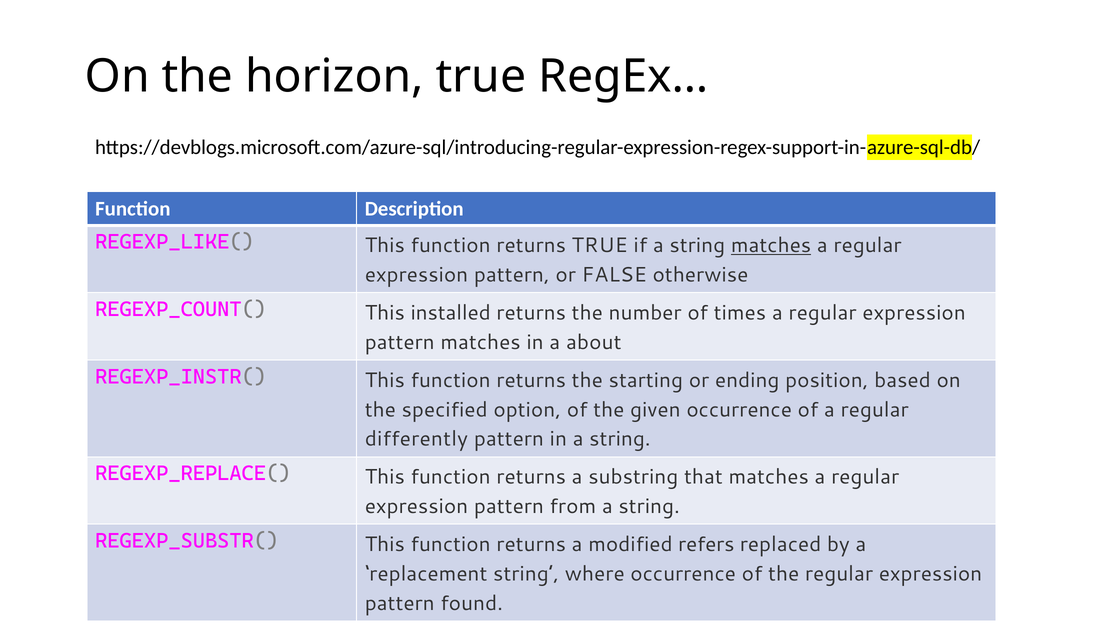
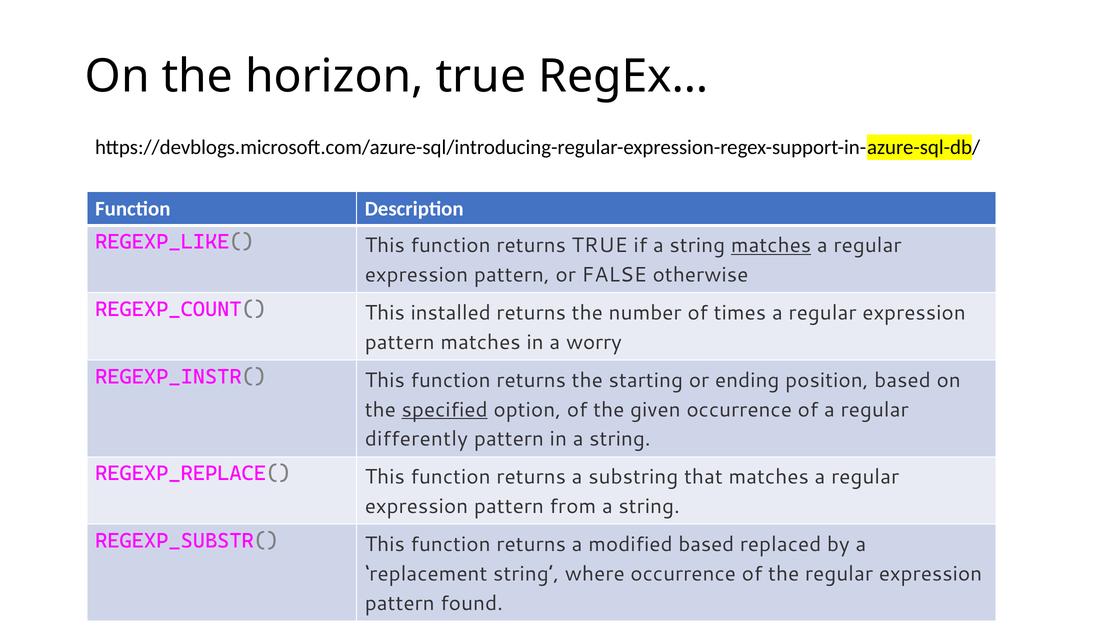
about: about -> worry (594, 342)
specified underline: none -> present (445, 410)
modified refers: refers -> based (706, 544)
